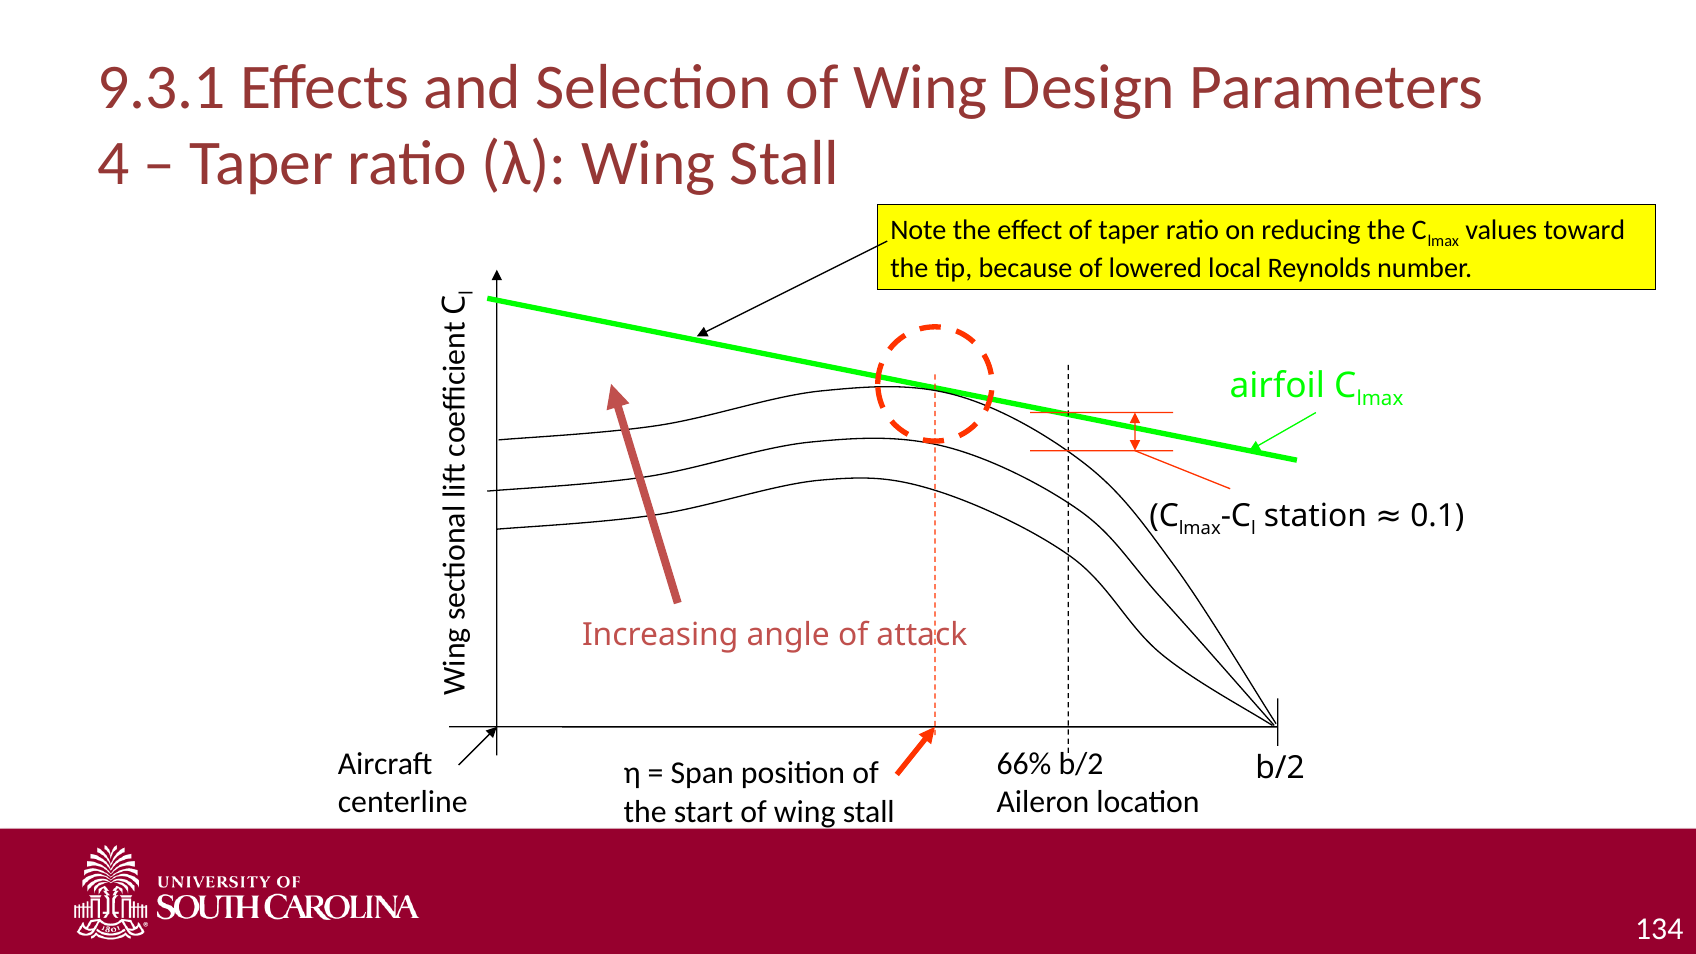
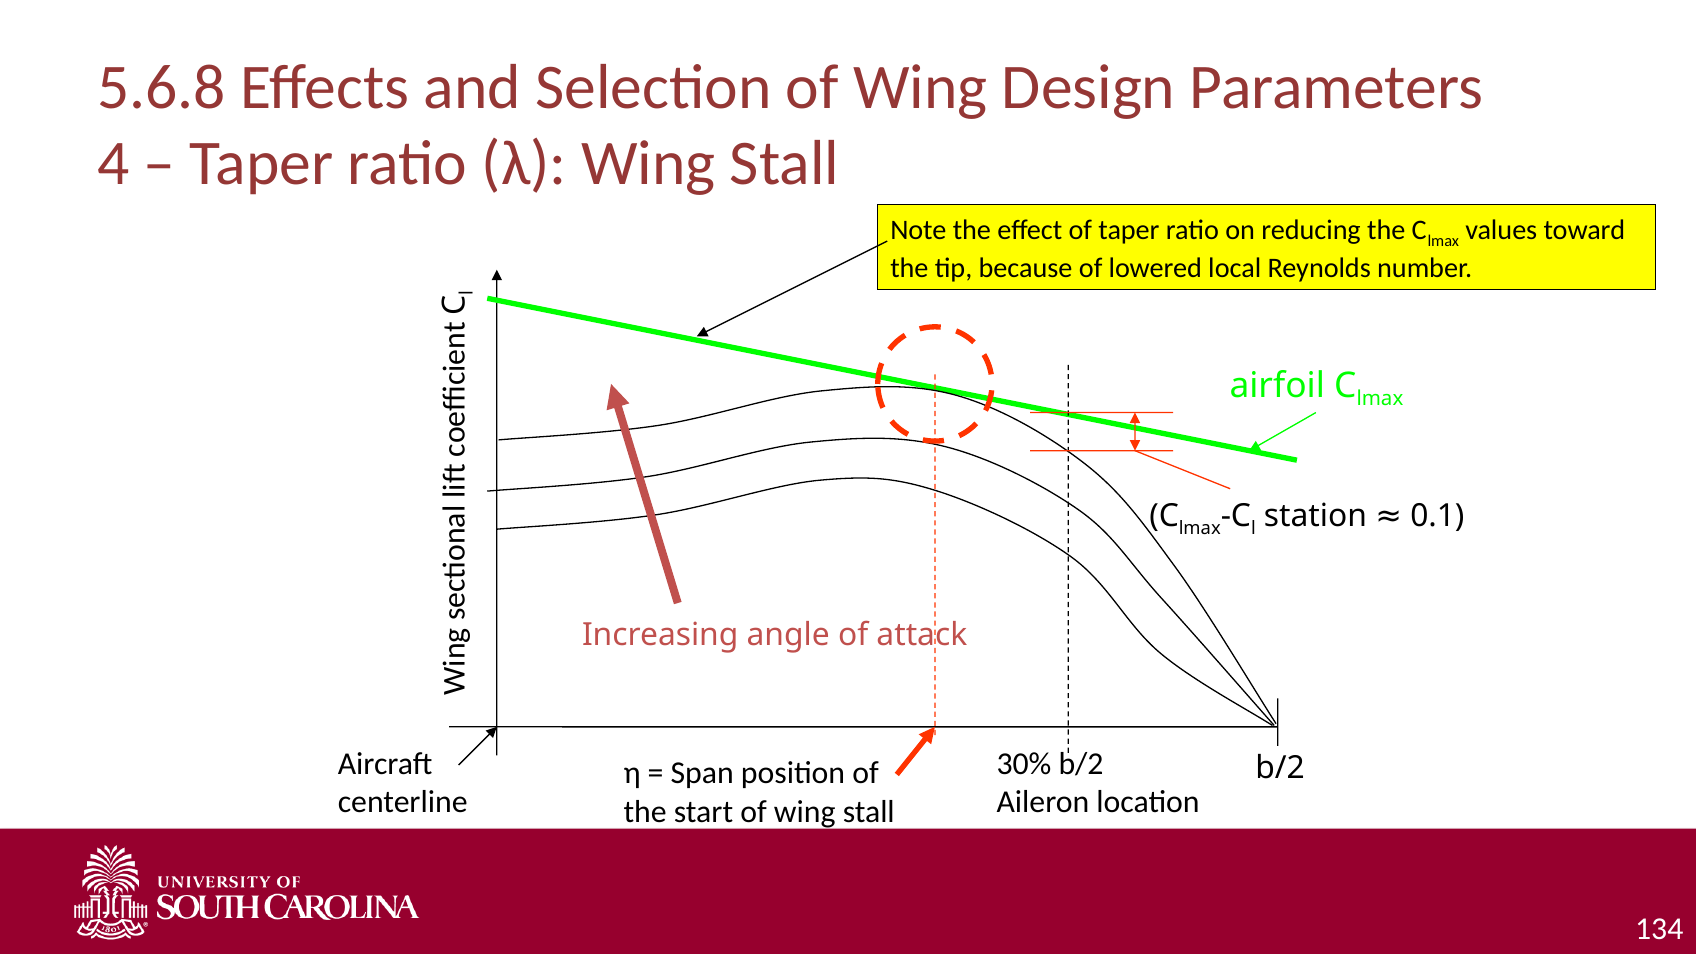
9.3.1: 9.3.1 -> 5.6.8 (162, 87)
66%: 66% -> 30% (1024, 764)
